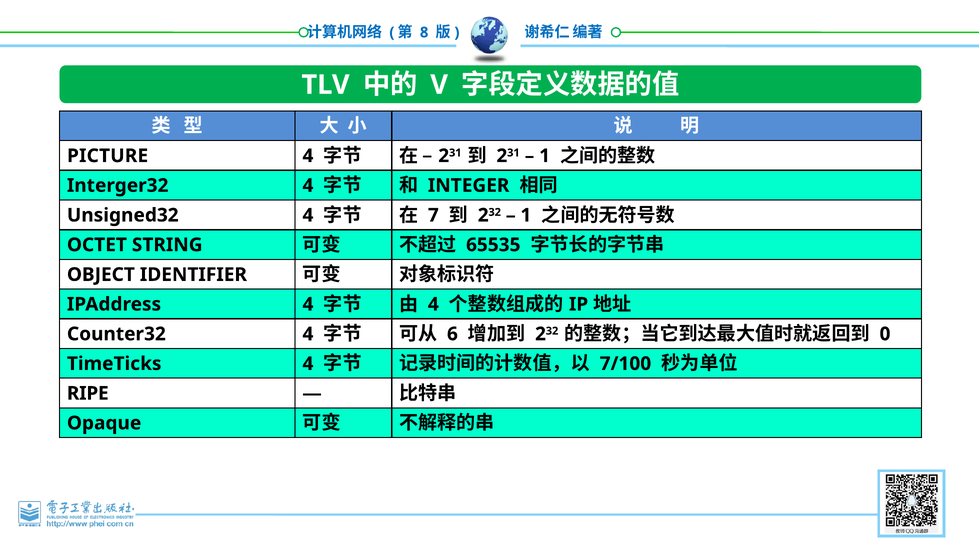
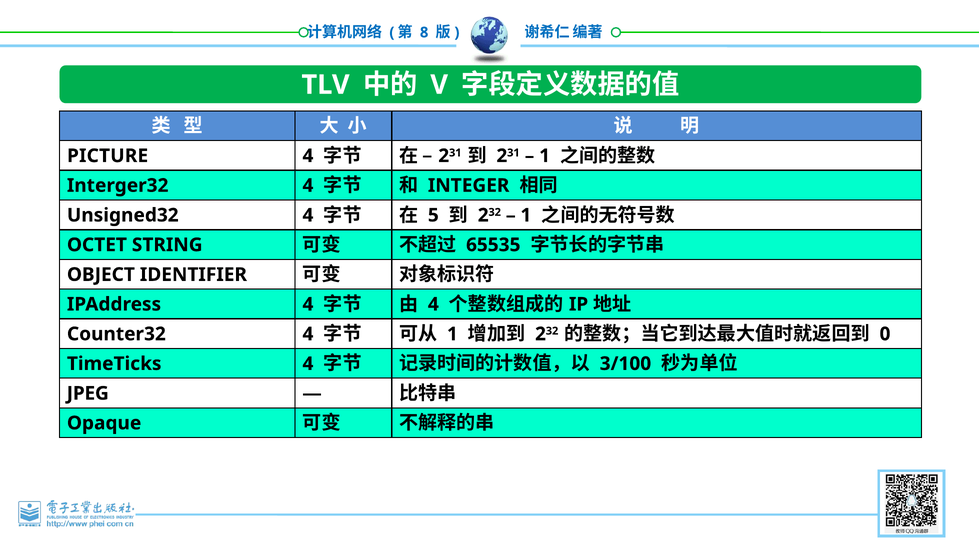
7: 7 -> 5 (433, 215)
6: 6 -> 1 (452, 334)
7/100: 7/100 -> 3/100 (625, 364)
RIPE: RIPE -> JPEG (88, 393)
